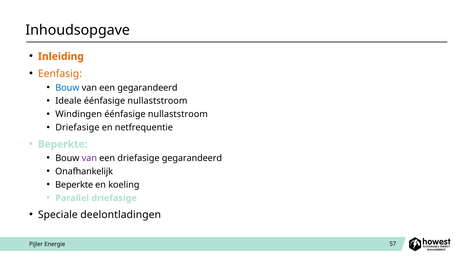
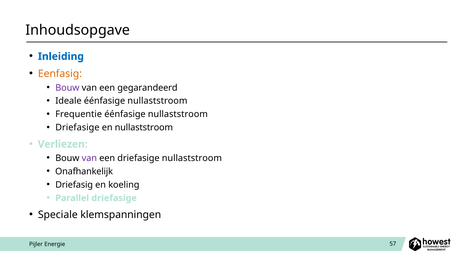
Inleiding colour: orange -> blue (61, 56)
Bouw colour: blue -> purple (67, 88)
Windingen: Windingen -> Frequentie (79, 114)
en netfrequentie: netfrequentie -> nullaststroom (144, 127)
Beperkte: Beperkte -> Verliezen (63, 144)
driefasige gegarandeerd: gegarandeerd -> nullaststroom (192, 158)
Beperkte: Beperkte -> Driefasig (74, 184)
deelontladingen: deelontladingen -> klemspanningen (121, 214)
